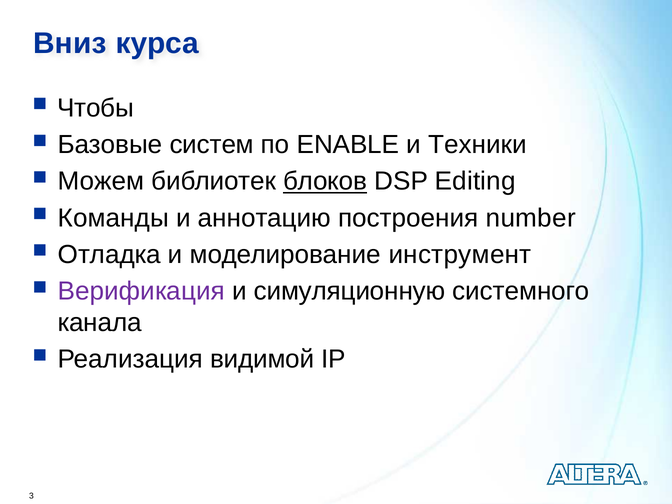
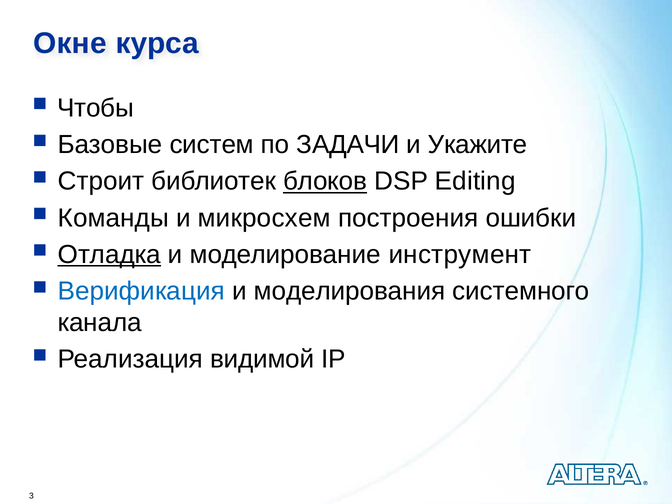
Вниз: Вниз -> Окне (70, 43)
ENABLE: ENABLE -> ЗАДАЧИ (348, 145)
Техники: Техники -> Укажите (478, 145)
Можем: Можем -> Строит (101, 181)
аннотацию: аннотацию -> микросхем (264, 218)
number: number -> ошибки (531, 218)
Отладка underline: none -> present (109, 255)
Верификация colour: purple -> blue (141, 291)
симуляционную: симуляционную -> моделирования (350, 291)
